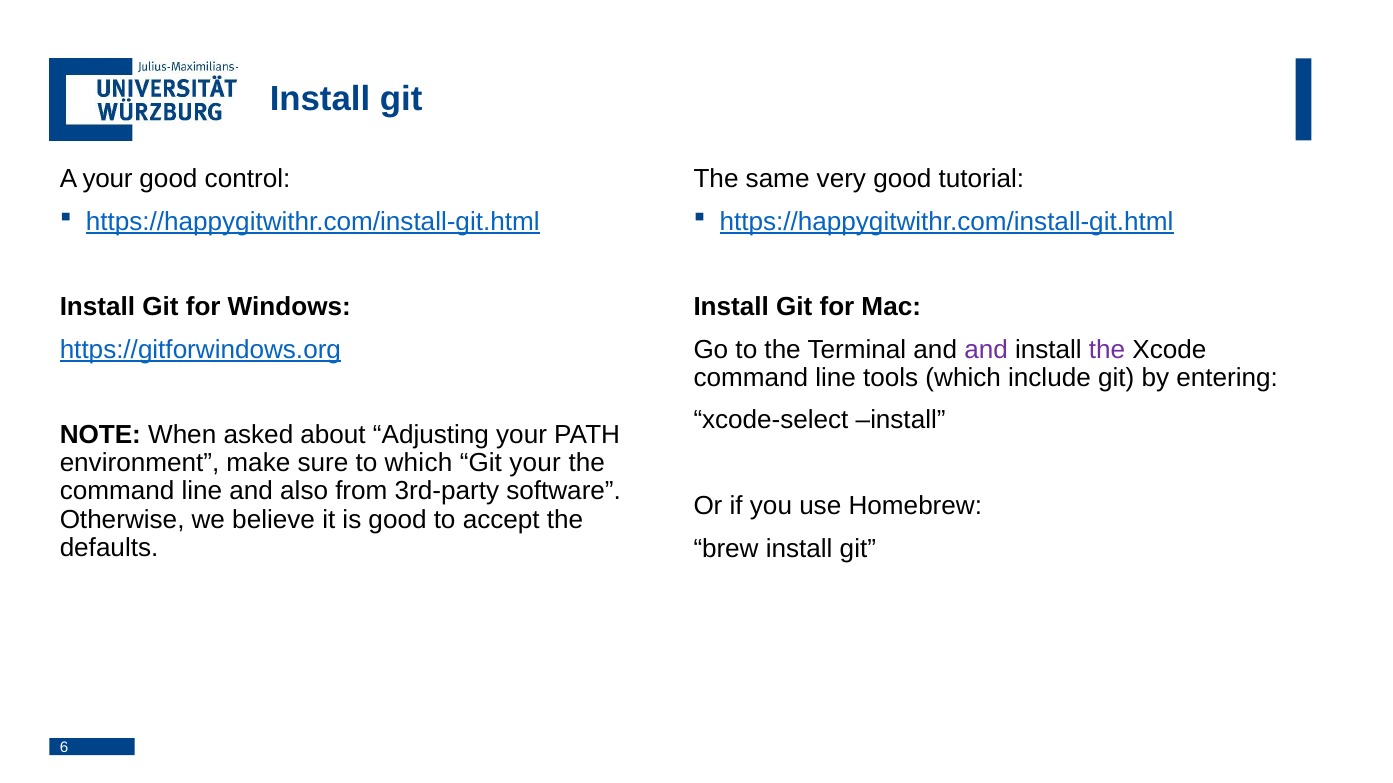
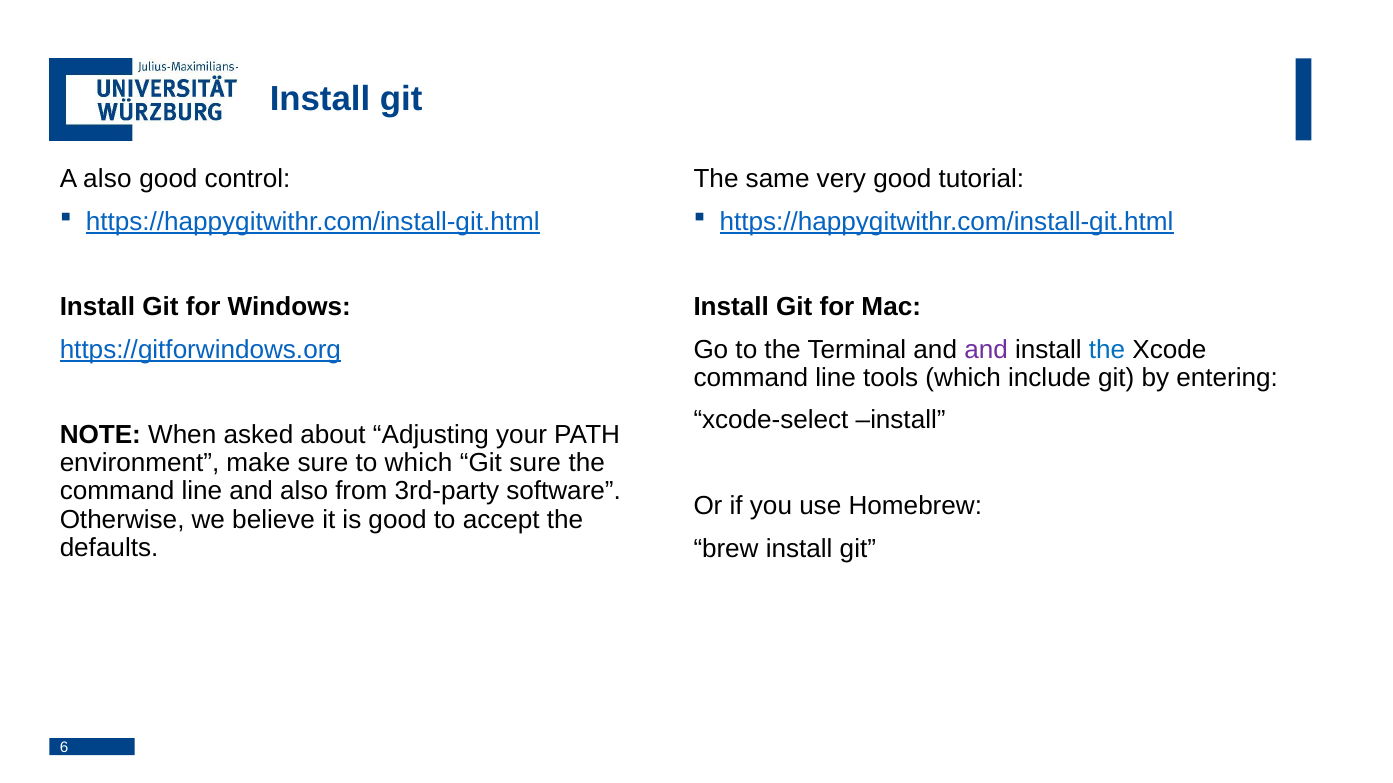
A your: your -> also (107, 179)
the colour: purple -> blue (1107, 350)
Git your: your -> sure (535, 463)
